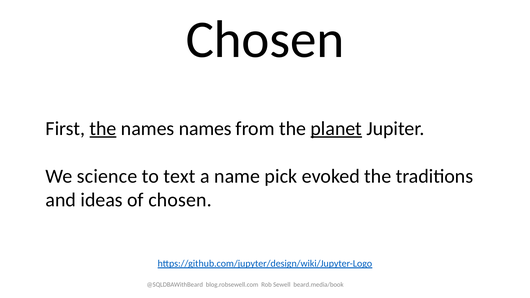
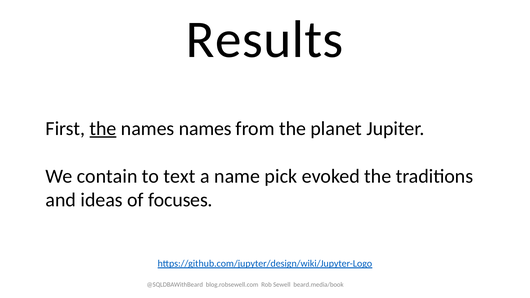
Chosen: Chosen -> Results (265, 40)
planet underline: present -> none (336, 129)
science: science -> contain (107, 176)
of chosen: chosen -> focuses (180, 200)
